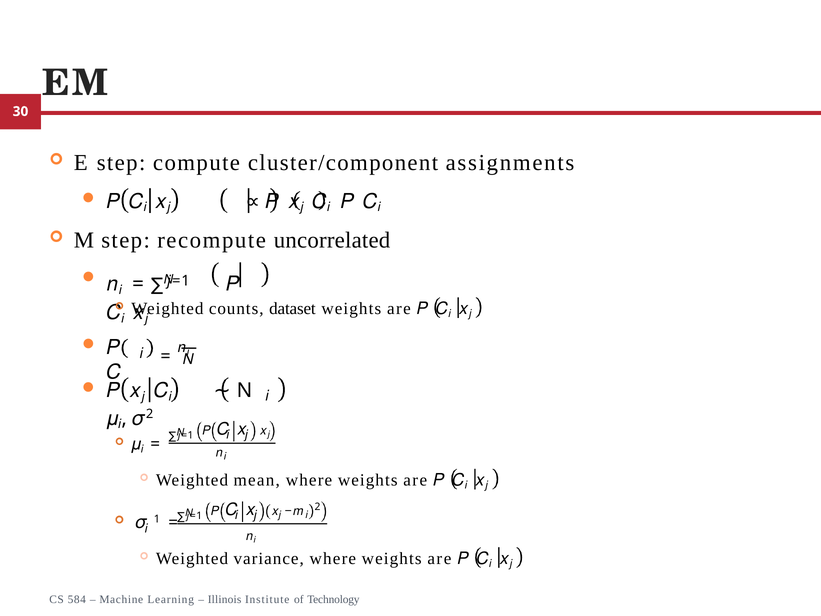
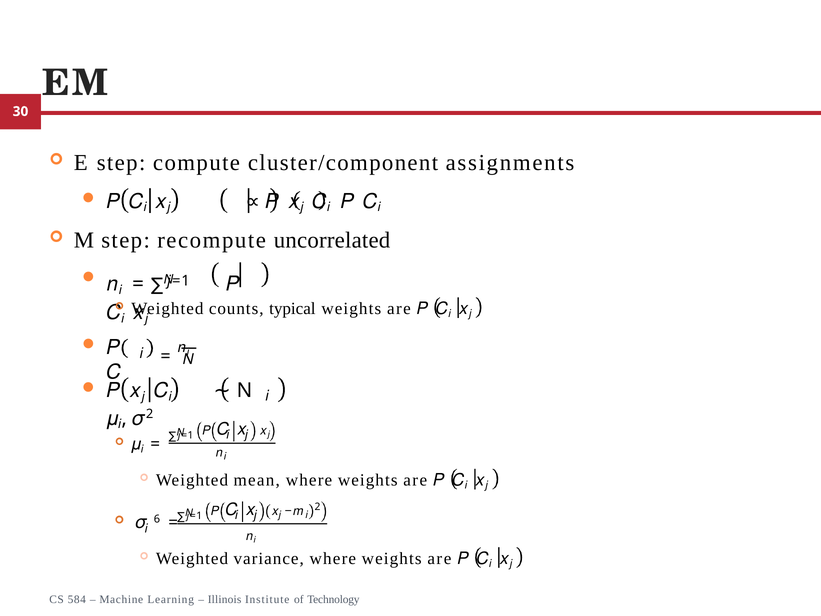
dataset: dataset -> typical (292, 309)
1: 1 -> 6 (157, 519)
